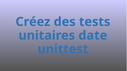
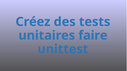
date: date -> faire (93, 36)
